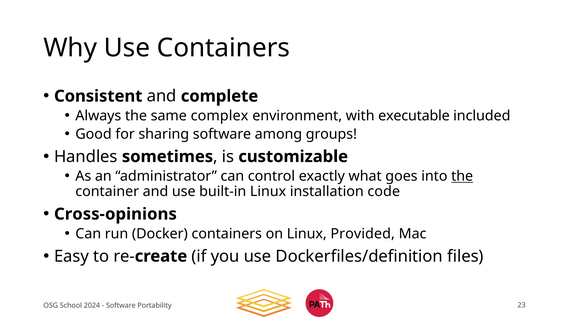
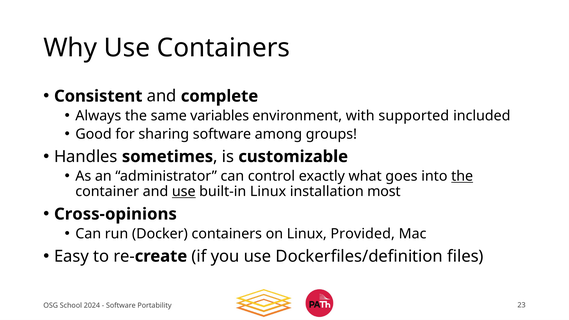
complex: complex -> variables (220, 116)
executable: executable -> supported (414, 116)
use underline: none -> present (184, 192)
code: code -> most (384, 192)
